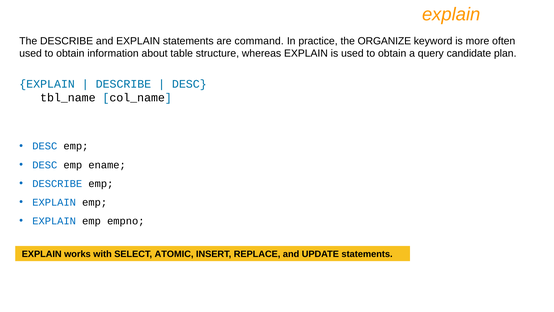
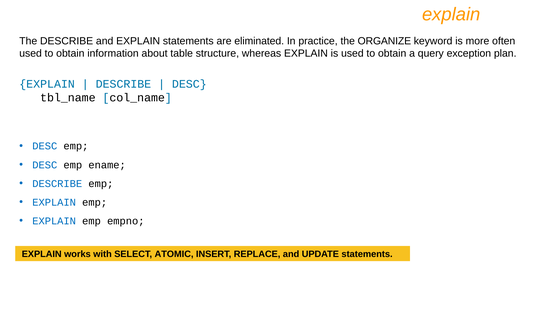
command: command -> eliminated (259, 41)
candidate: candidate -> exception (469, 53)
